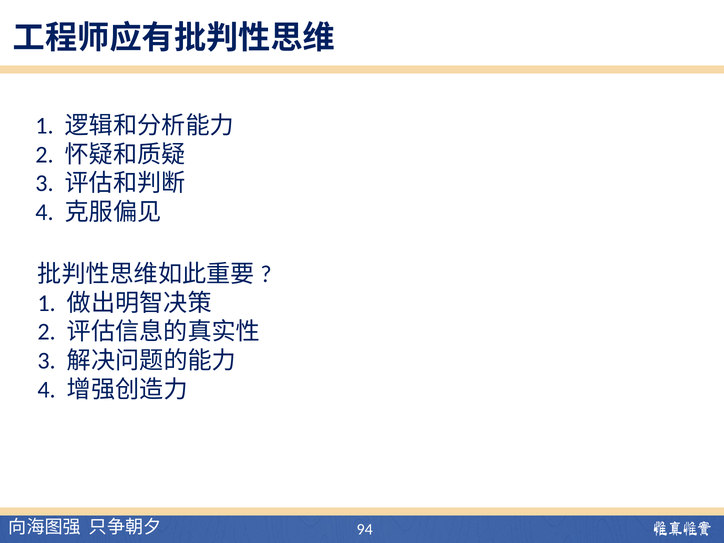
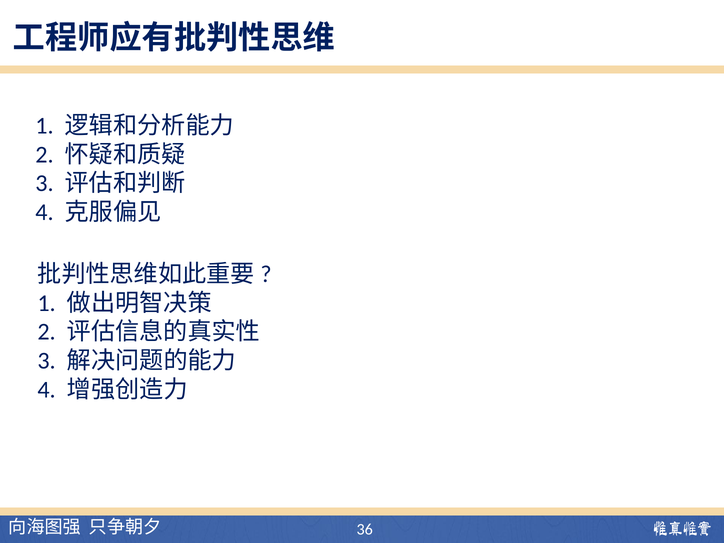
94: 94 -> 36 (365, 530)
